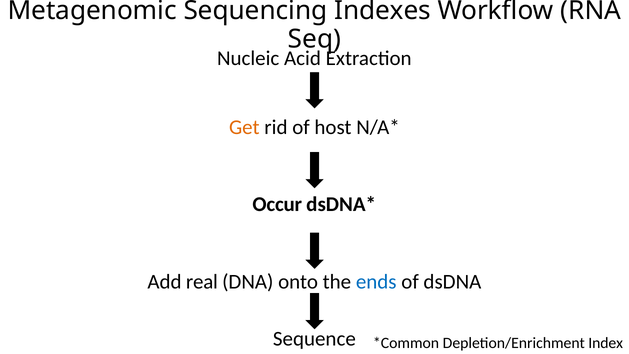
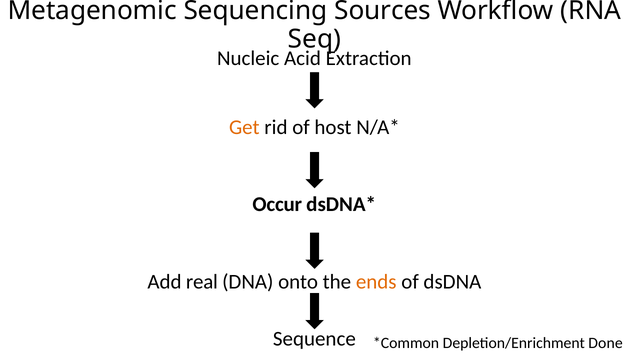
Indexes: Indexes -> Sources (383, 11)
ends colour: blue -> orange (376, 282)
Index: Index -> Done (606, 343)
